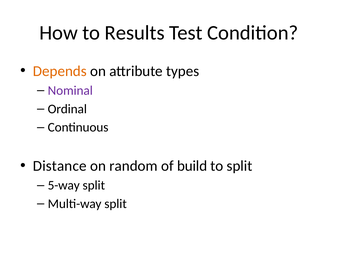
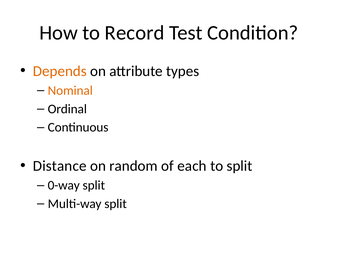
Results: Results -> Record (135, 33)
Nominal colour: purple -> orange (70, 90)
build: build -> each (192, 166)
5-way: 5-way -> 0-way (64, 185)
